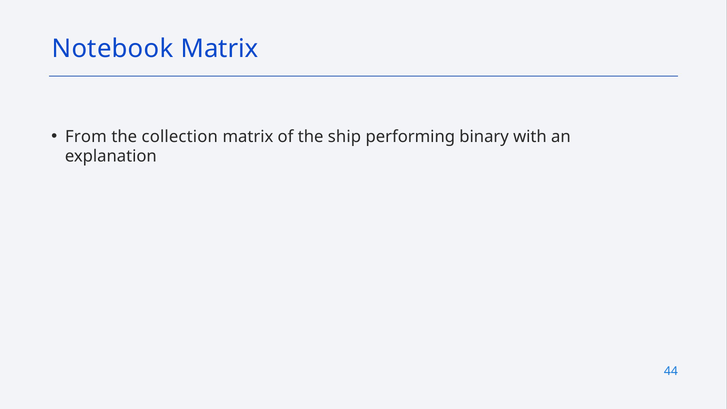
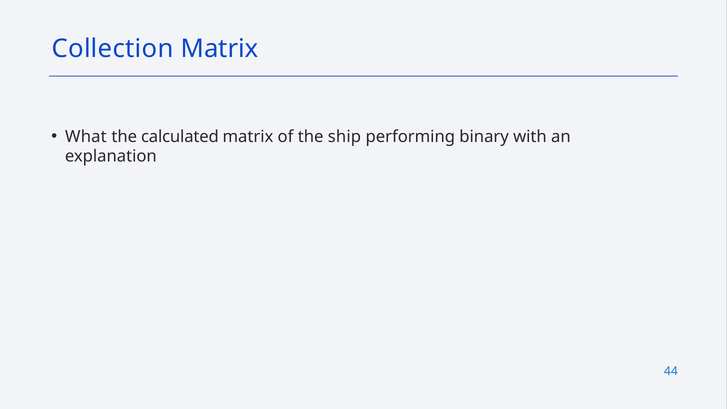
Notebook: Notebook -> Collection (113, 49)
From: From -> What (86, 137)
collection: collection -> calculated (180, 137)
